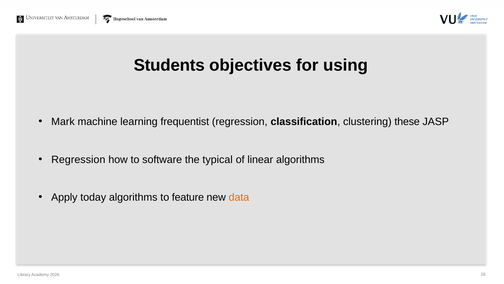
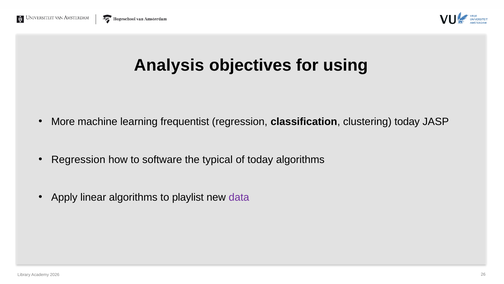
Students: Students -> Analysis (169, 65)
Mark: Mark -> More (63, 121)
clustering these: these -> today (407, 121)
of linear: linear -> today (260, 159)
today: today -> linear (93, 197)
feature: feature -> playlist (188, 197)
data colour: orange -> purple (239, 197)
